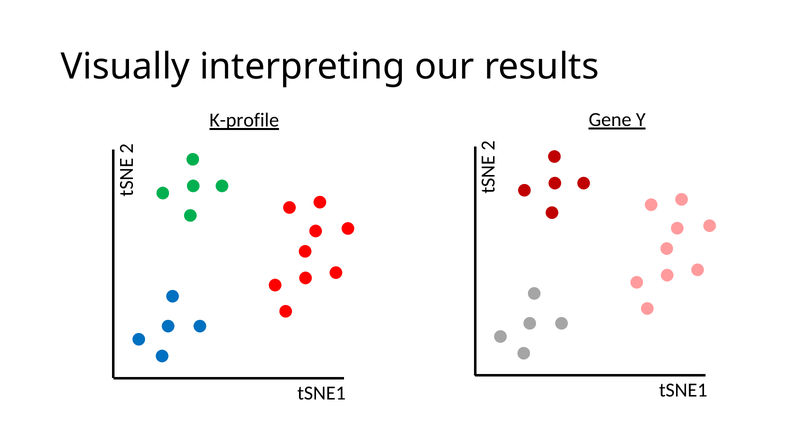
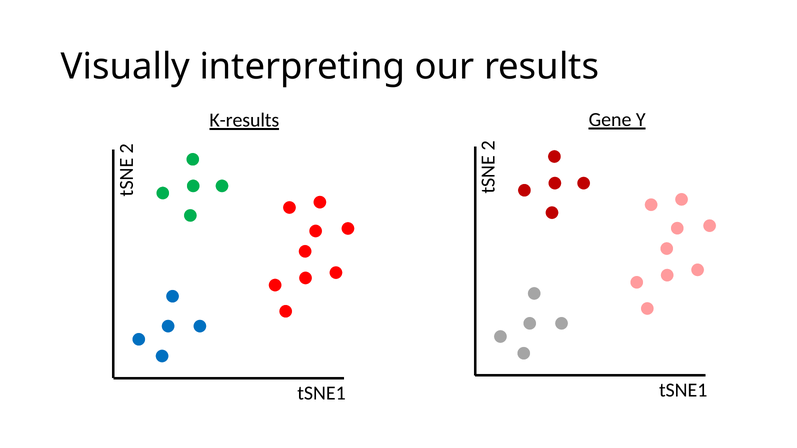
K-profile: K-profile -> K-results (244, 120)
